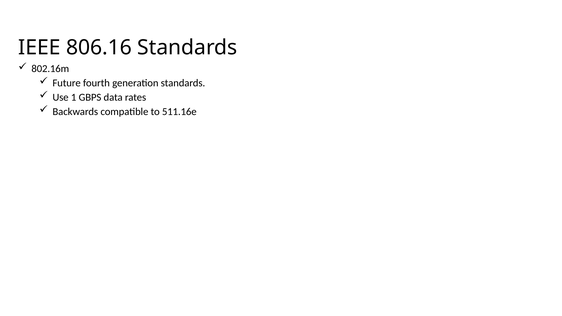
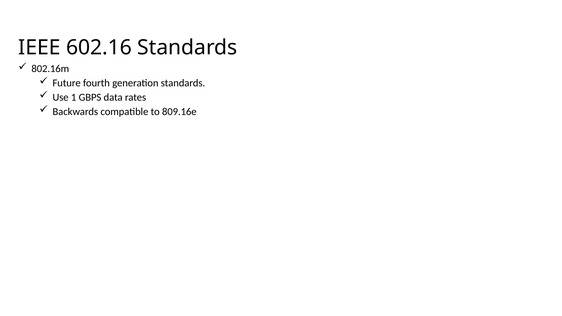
806.16: 806.16 -> 602.16 (99, 47)
511.16e: 511.16e -> 809.16e (179, 112)
